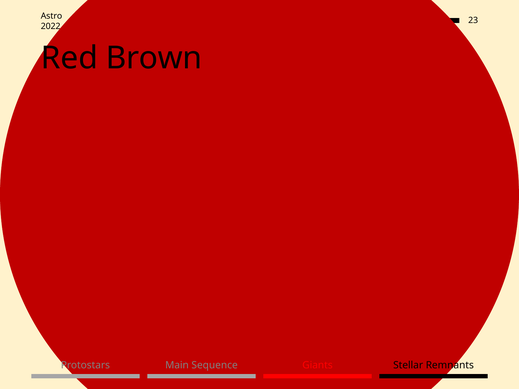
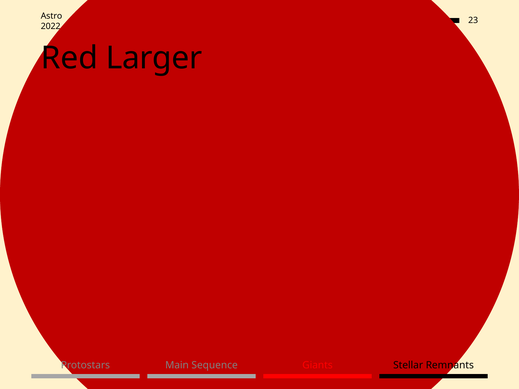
Brown: Brown -> Larger (154, 58)
